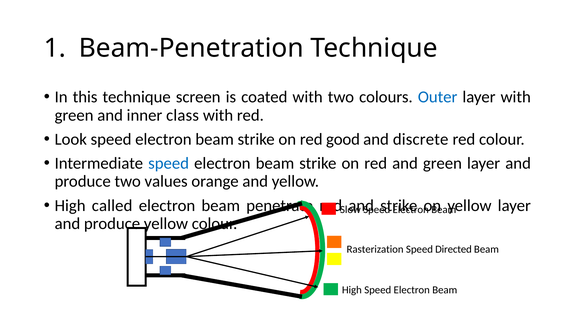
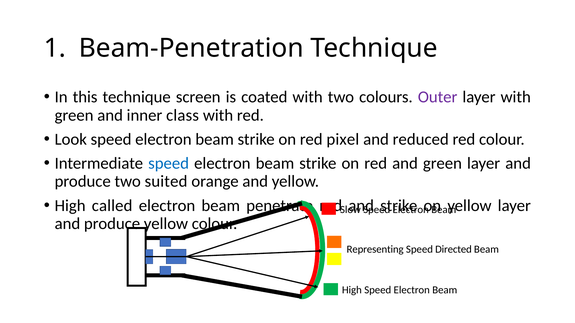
Outer colour: blue -> purple (438, 97)
good: good -> pixel (343, 139)
discrete: discrete -> reduced (421, 139)
values: values -> suited (166, 182)
Rasterization: Rasterization -> Representing (375, 250)
